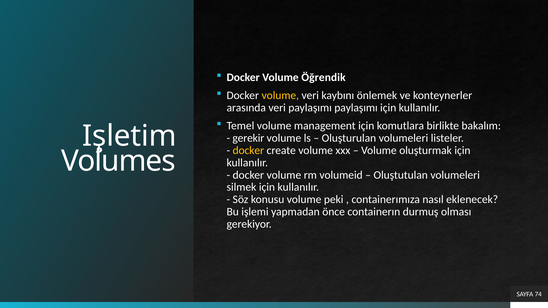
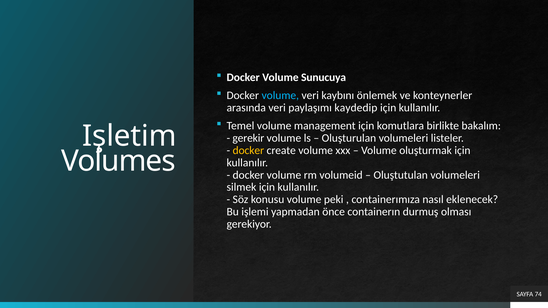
Öğrendik: Öğrendik -> Sunucuya (324, 77)
volume colour: yellow -> light blue (280, 95)
paylaşımı paylaşımı: paylaşımı -> kaydedip (356, 108)
